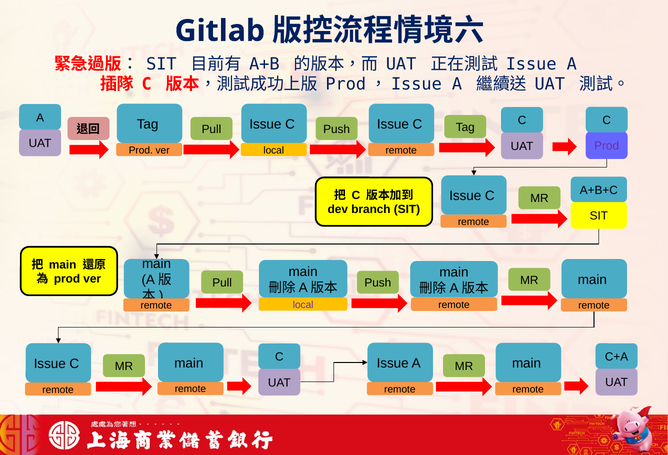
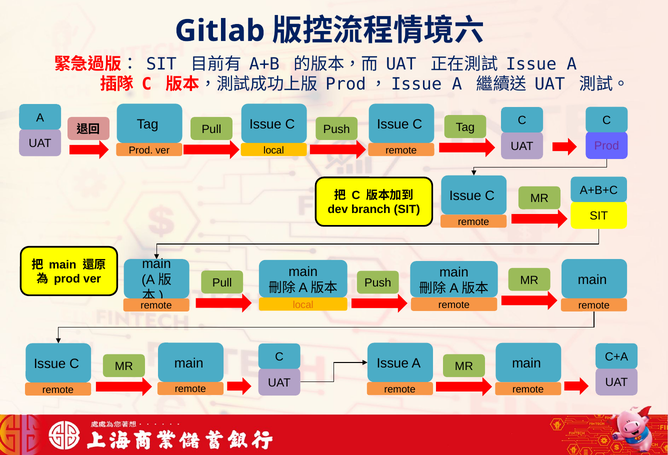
local colour: purple -> orange (303, 304)
